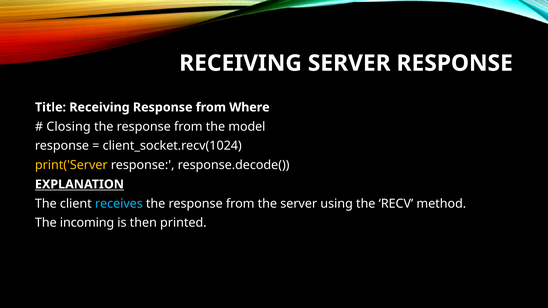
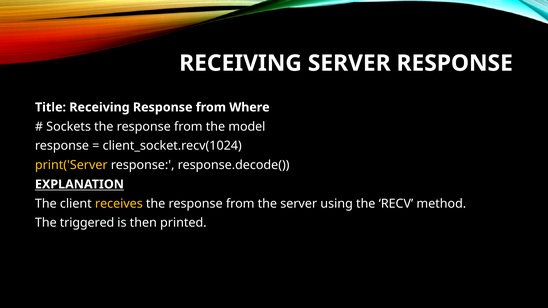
Closing: Closing -> Sockets (69, 127)
receives colour: light blue -> yellow (119, 204)
incoming: incoming -> triggered (87, 223)
